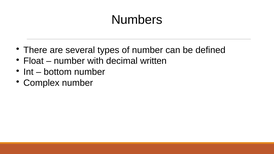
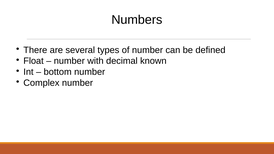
written: written -> known (153, 61)
